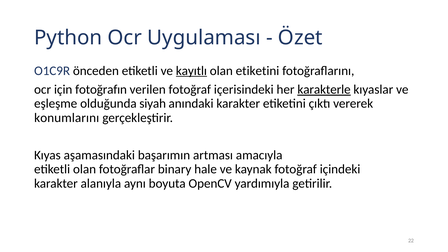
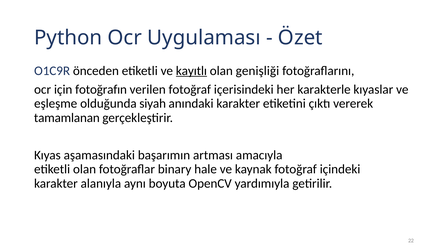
olan etiketini: etiketini -> genişliği (257, 71)
karakterle underline: present -> none (324, 90)
konumlarını: konumlarını -> tamamlanan (67, 118)
